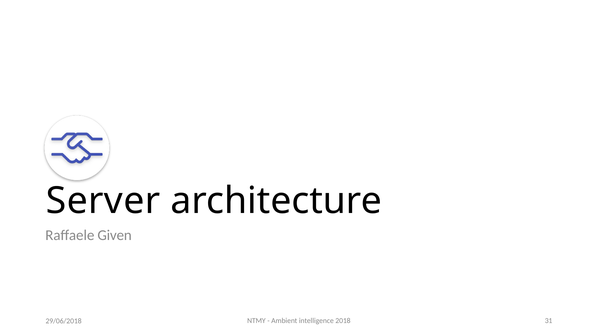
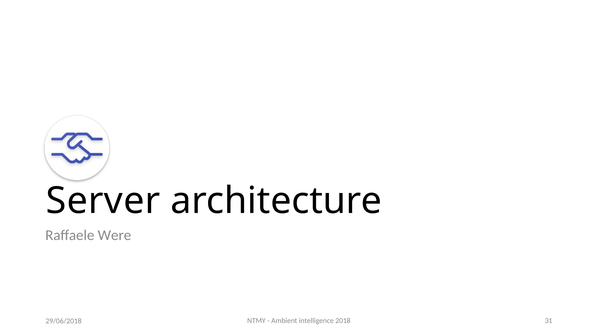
Given: Given -> Were (114, 235)
